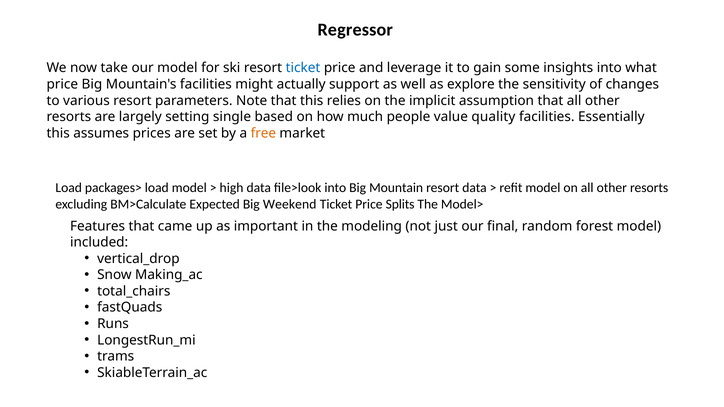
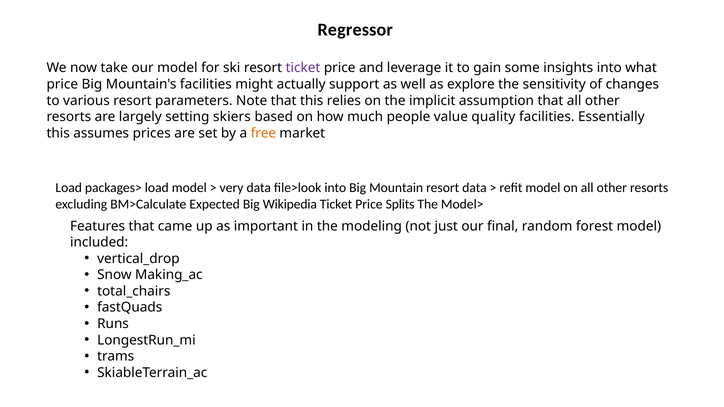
ticket colour: blue -> purple (303, 68)
single: single -> skiers (232, 117)
high: high -> very (232, 188)
Weekend: Weekend -> Wikipedia (290, 204)
